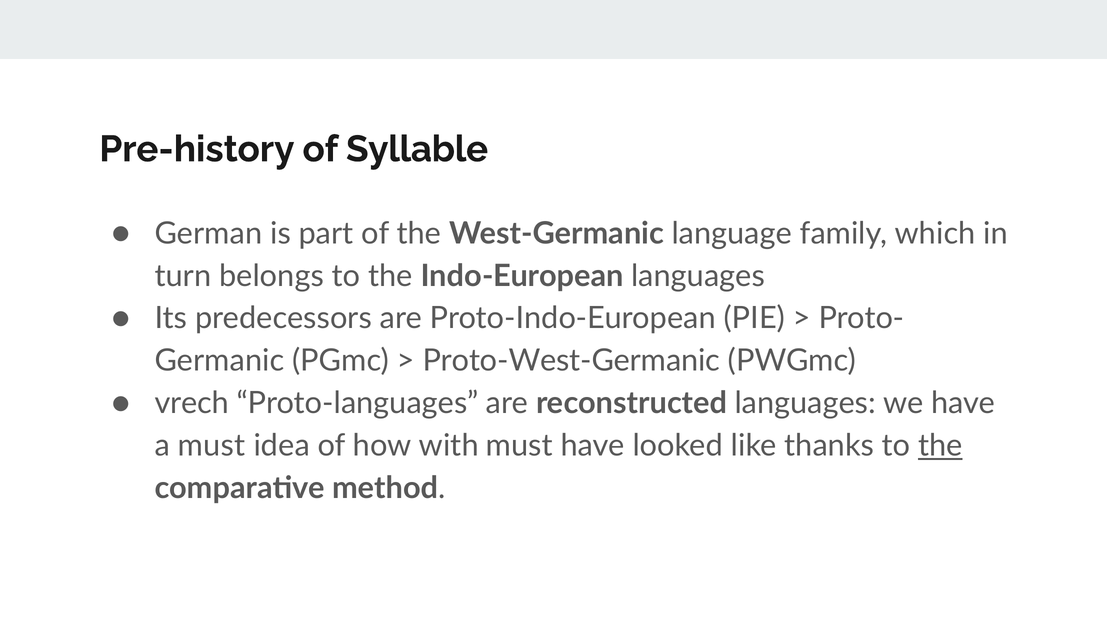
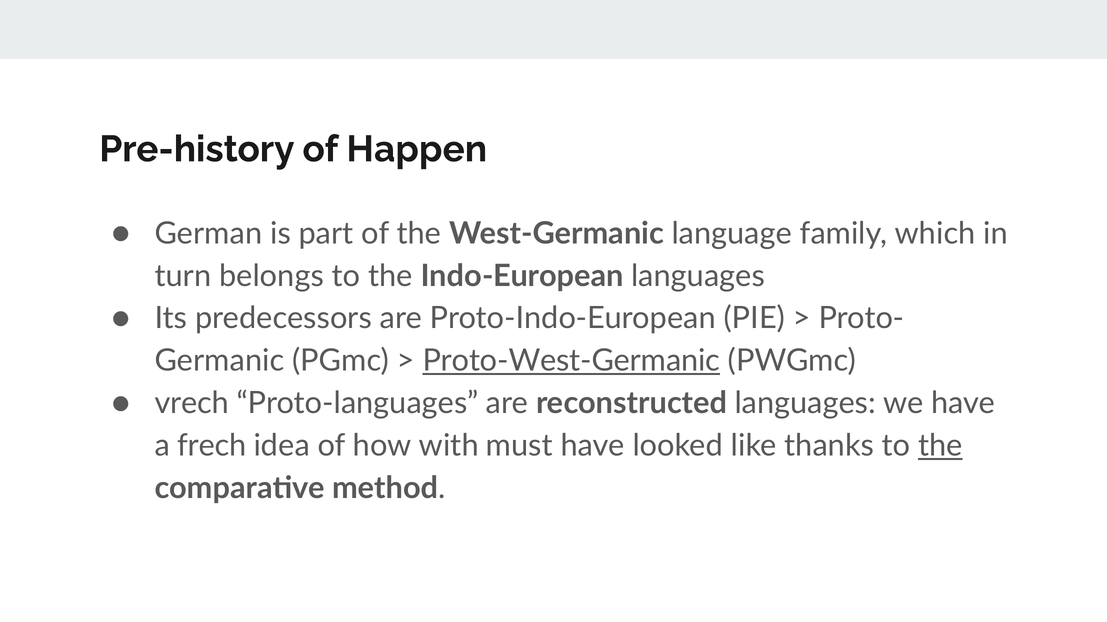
Syllable: Syllable -> Happen (417, 149)
Proto-West-Germanic underline: none -> present (571, 361)
a must: must -> frech (212, 446)
